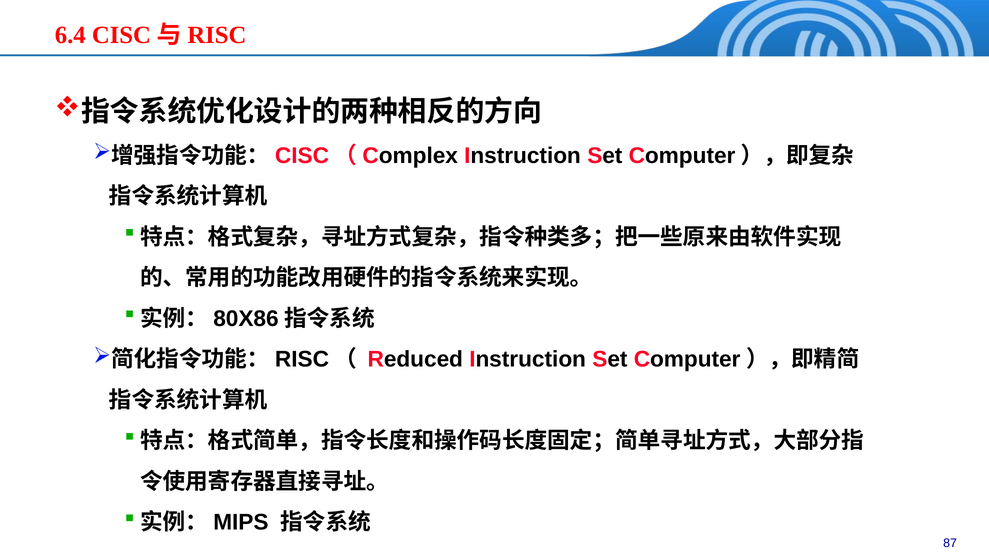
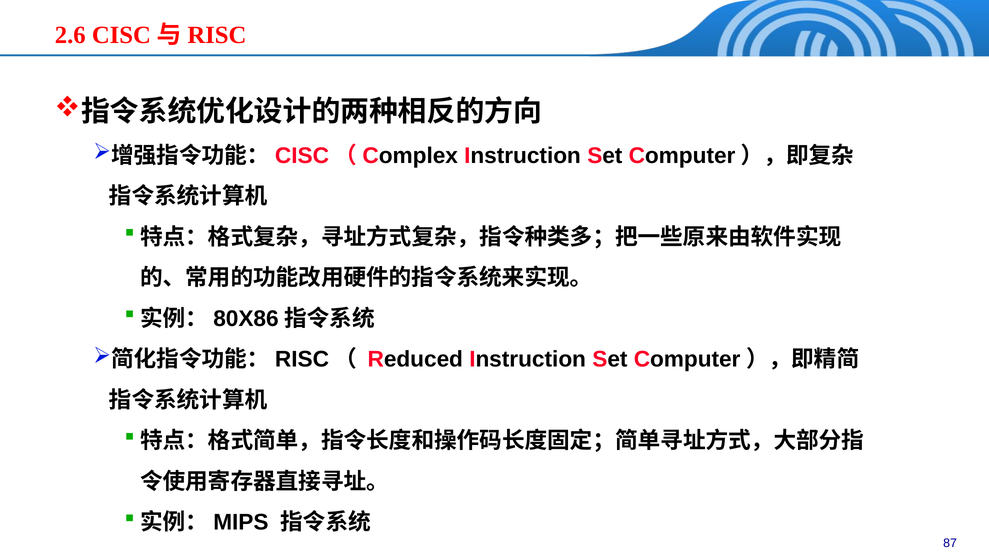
6.4: 6.4 -> 2.6 (70, 35)
